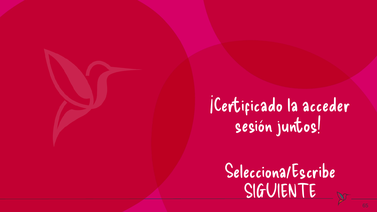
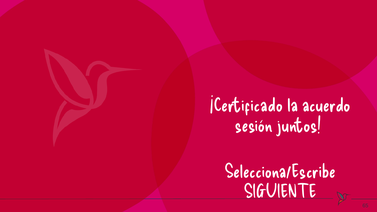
acceder: acceder -> acuerdo (326, 105)
